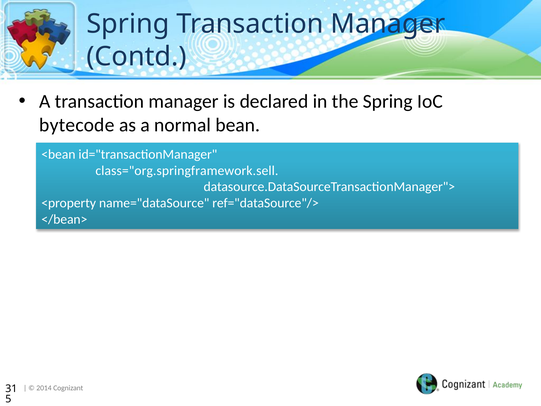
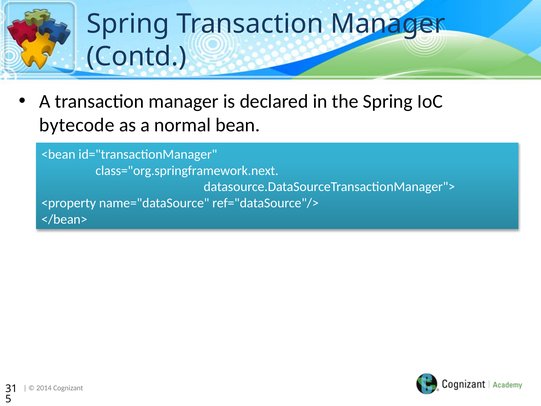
class="org.springframework.sell: class="org.springframework.sell -> class="org.springframework.next (187, 170)
